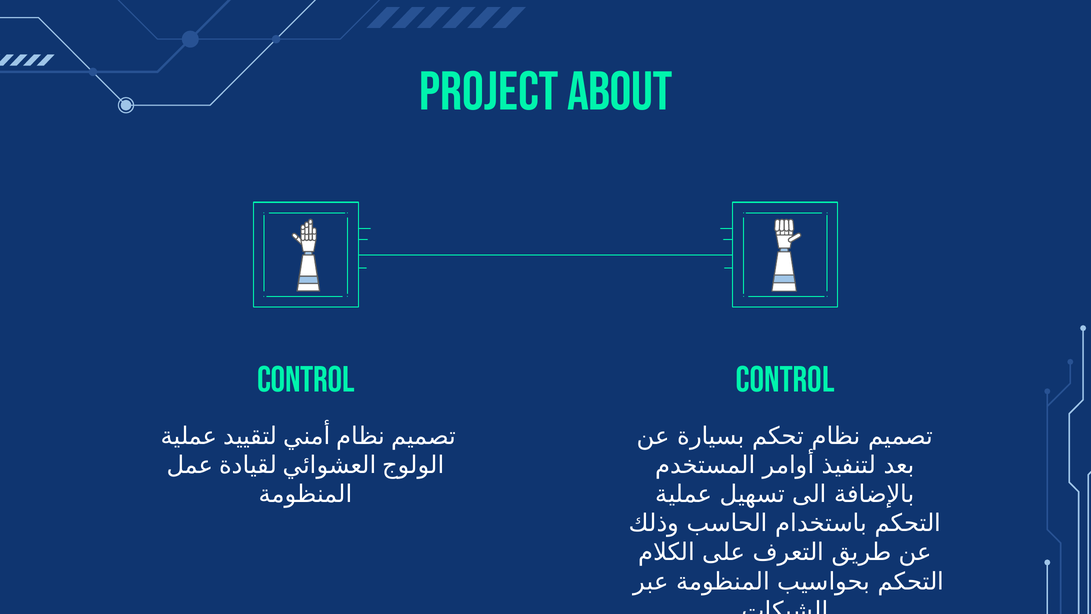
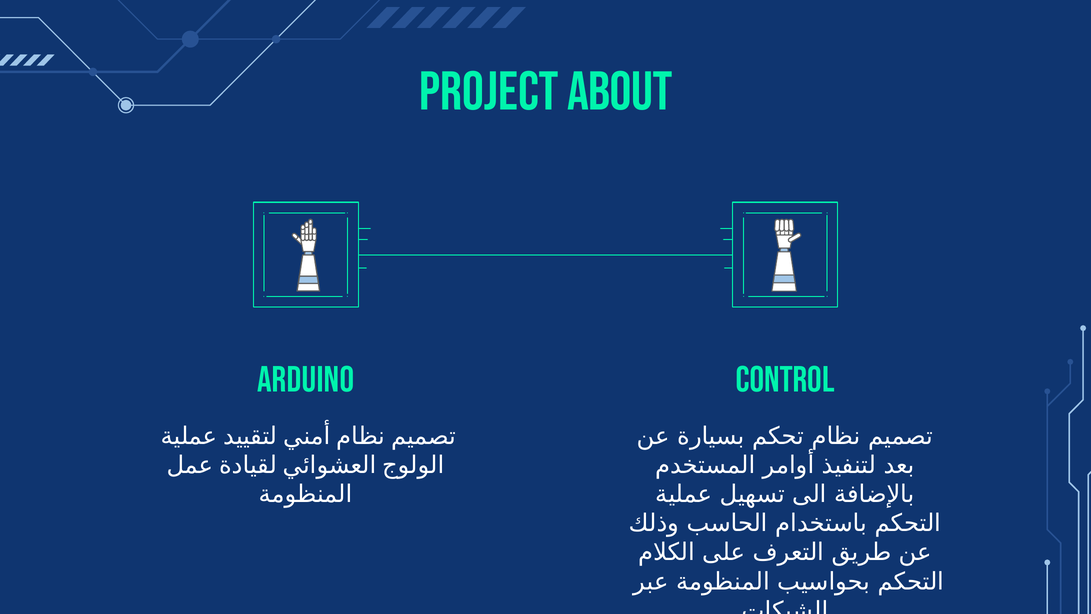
control: control -> arduino (306, 380)
